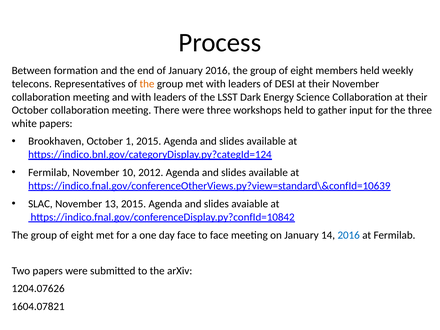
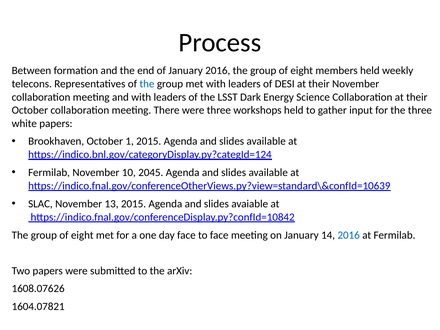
the colour: orange -> blue (147, 84)
2012: 2012 -> 2045 (151, 173)
1204.07626: 1204.07626 -> 1608.07626 (38, 289)
